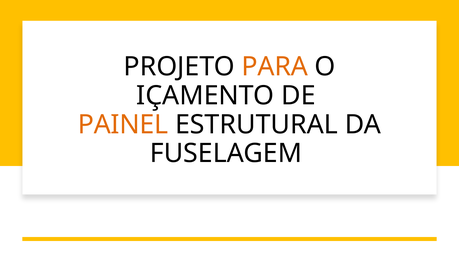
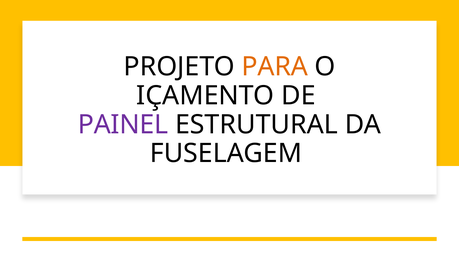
PAINEL colour: orange -> purple (123, 125)
